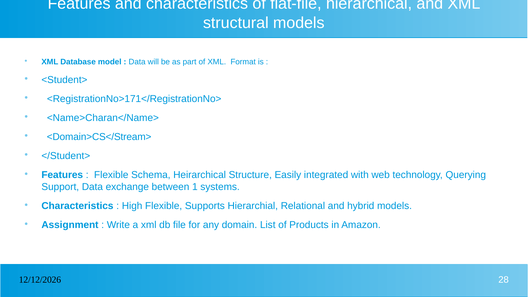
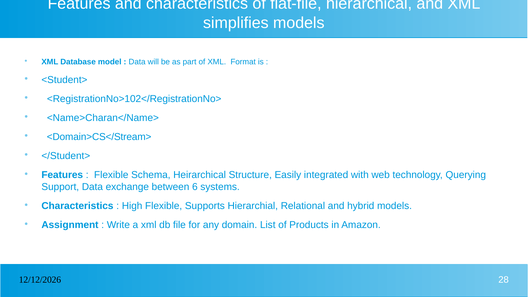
structural: structural -> simplifies (236, 23)
<RegistrationNo>171</RegistrationNo>: <RegistrationNo>171</RegistrationNo> -> <RegistrationNo>102</RegistrationNo> (134, 99)
1: 1 -> 6 (195, 187)
